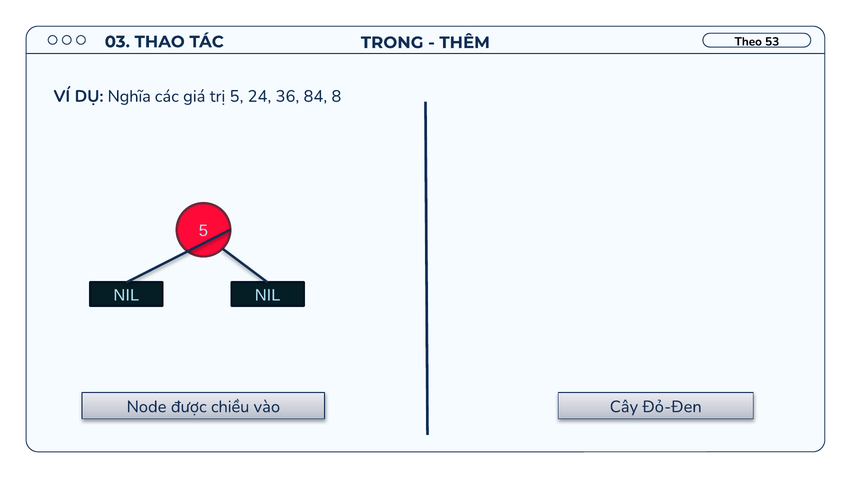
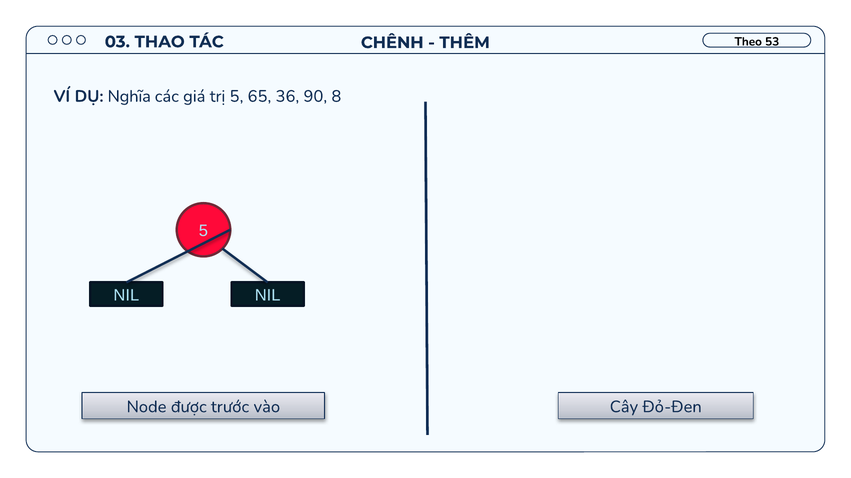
TRONG: TRONG -> CHÊNH (392, 43)
24: 24 -> 65 (259, 96)
84: 84 -> 90 (315, 96)
chiều: chiều -> trước (230, 407)
